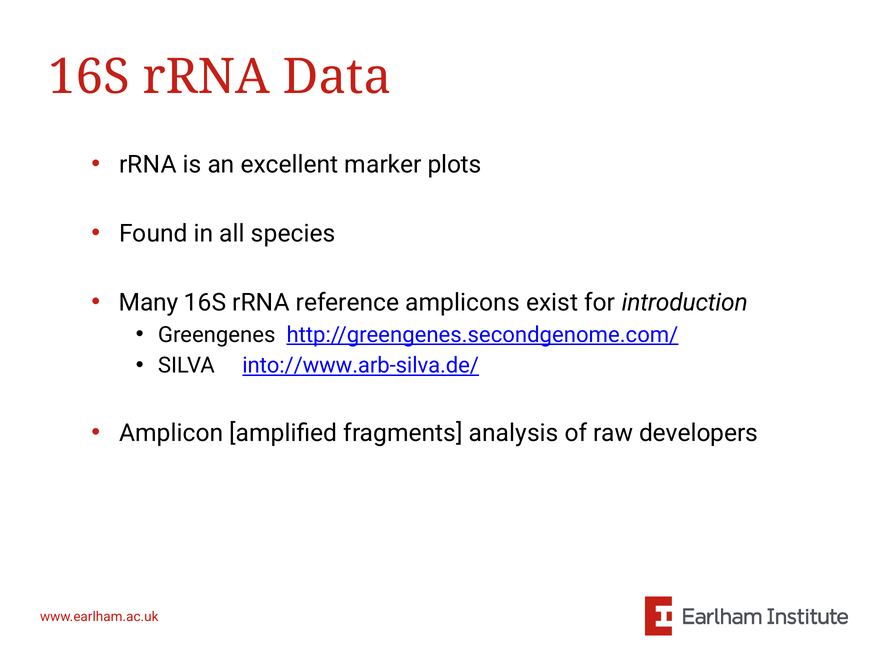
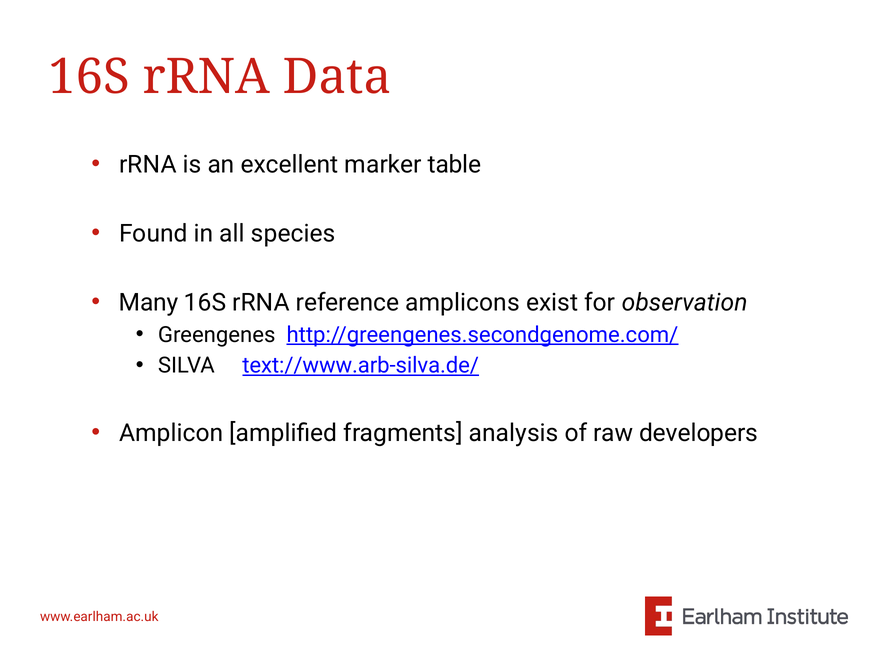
plots: plots -> table (455, 165)
introduction: introduction -> observation (685, 303)
into://www.arb-silva.de/: into://www.arb-silva.de/ -> text://www.arb-silva.de/ (361, 366)
